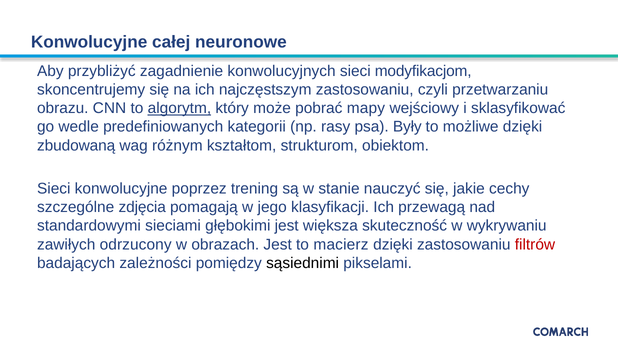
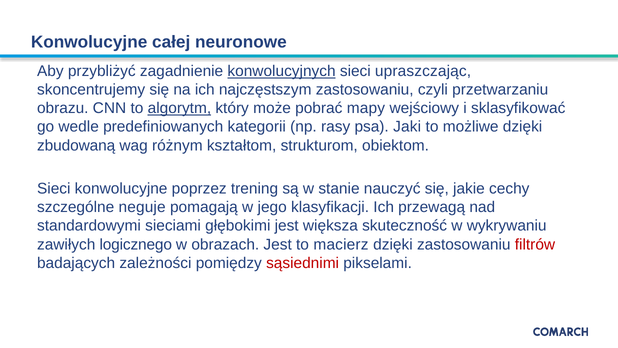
konwolucyjnych underline: none -> present (282, 71)
modyfikacjom: modyfikacjom -> upraszczając (423, 71)
Były: Były -> Jaki (407, 127)
zdjęcia: zdjęcia -> neguje (142, 207)
odrzucony: odrzucony -> logicznego (136, 244)
sąsiednimi colour: black -> red (303, 263)
